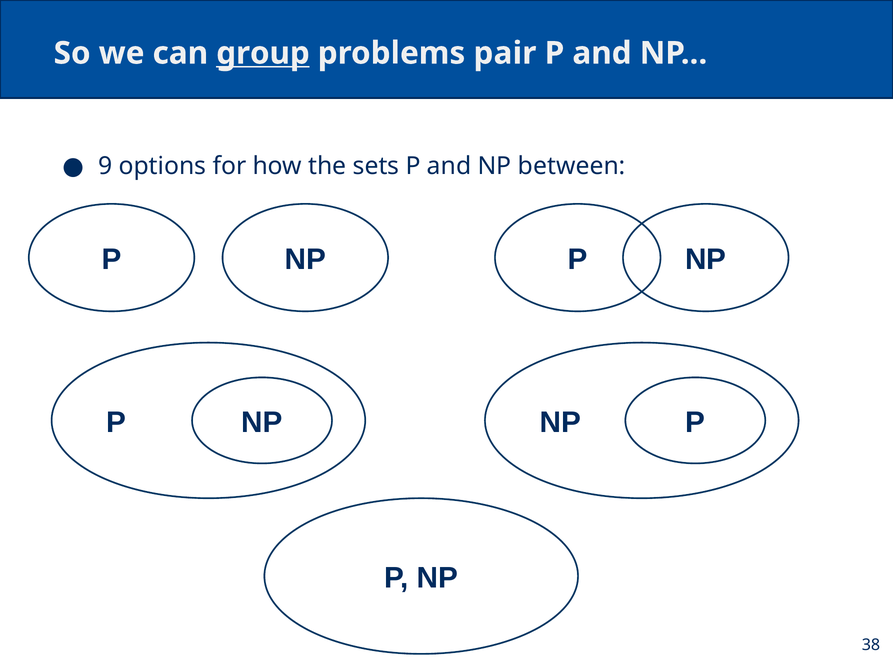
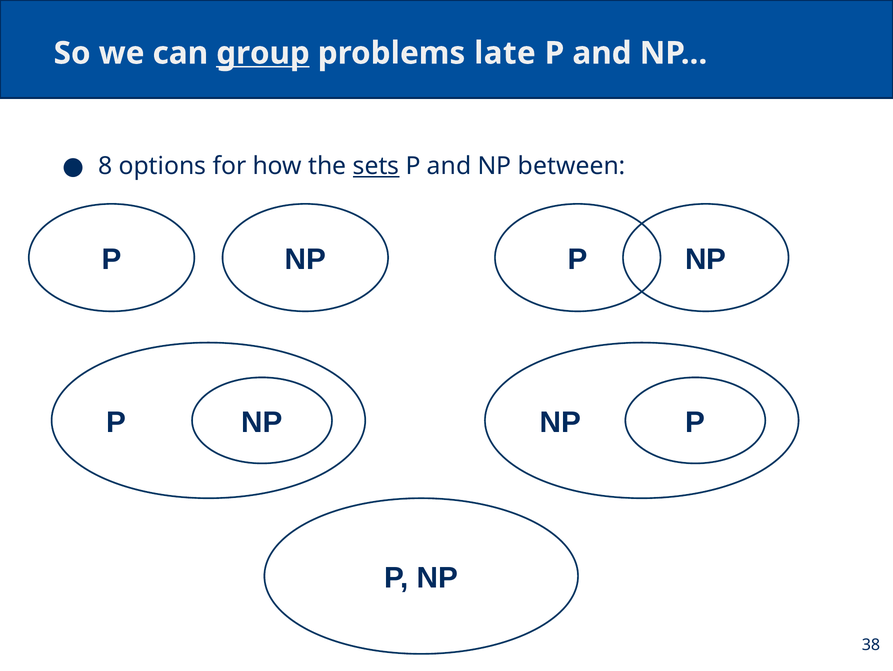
pair: pair -> late (505, 53)
9: 9 -> 8 (105, 166)
sets underline: none -> present (376, 166)
